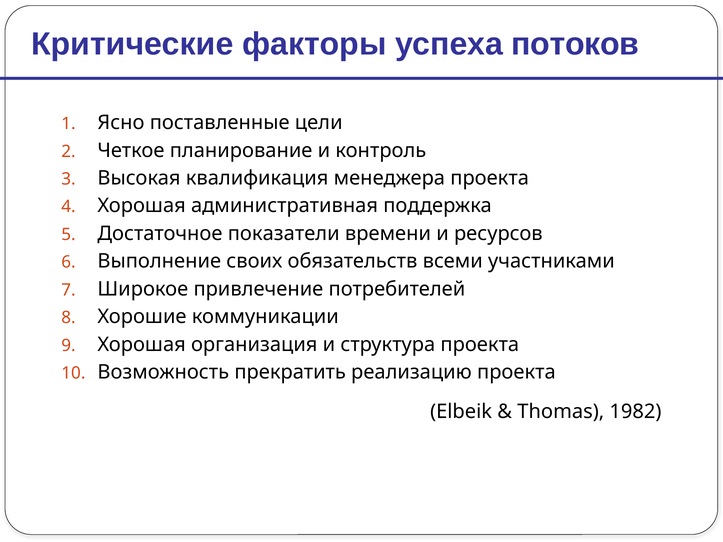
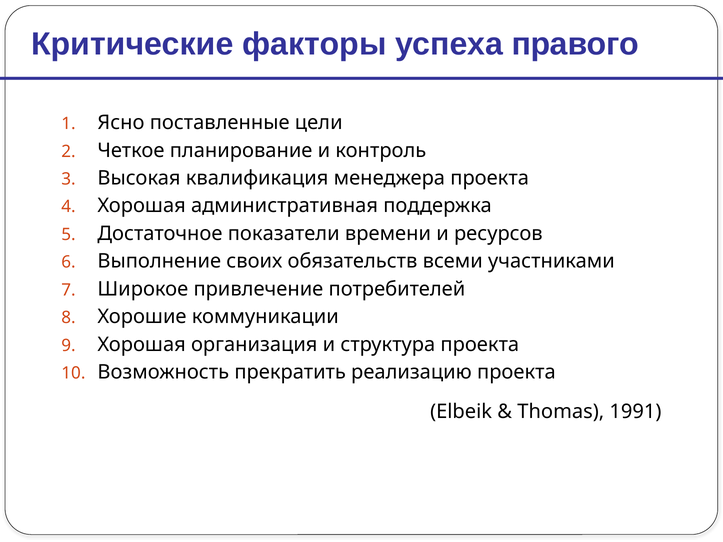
потоков: потоков -> правого (575, 44)
1982: 1982 -> 1991 (635, 412)
